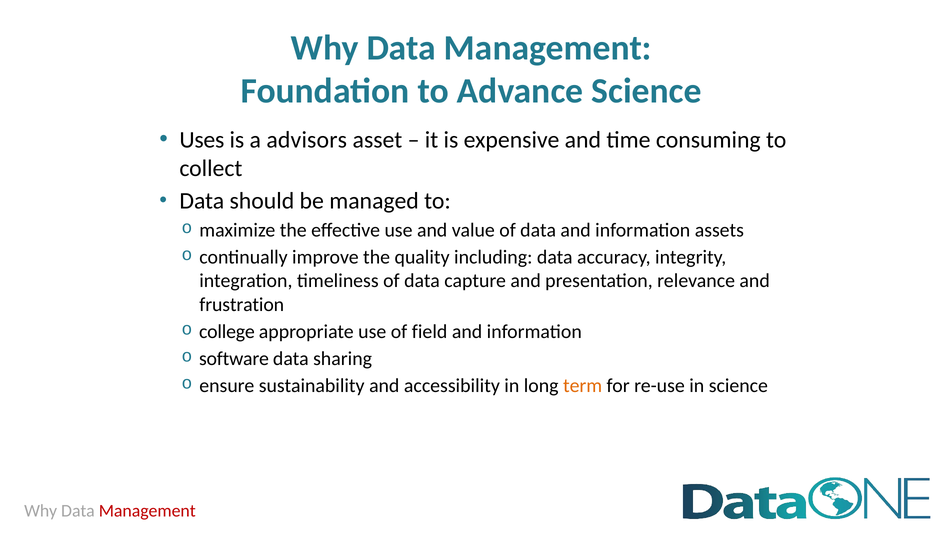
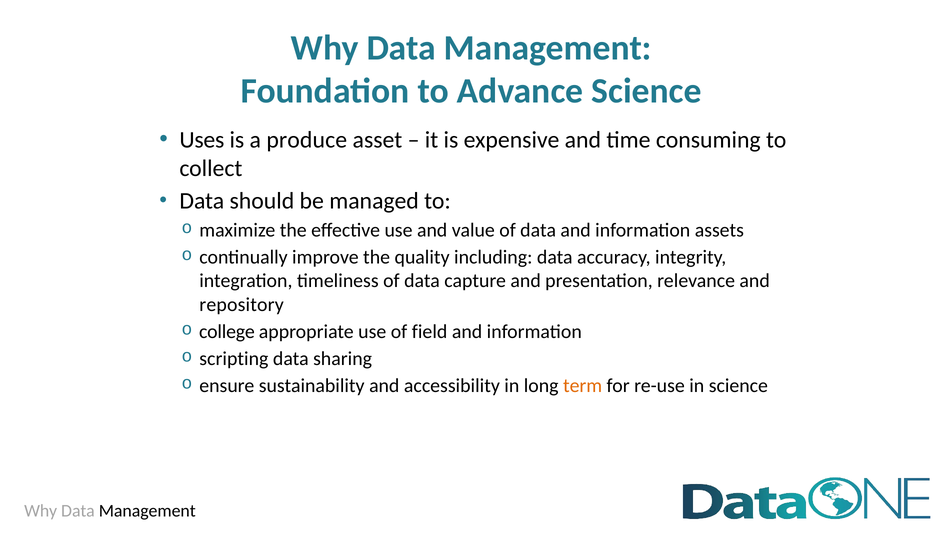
advisors: advisors -> produce (307, 140)
frustration: frustration -> repository (242, 305)
software: software -> scripting (234, 358)
Management colour: red -> black (147, 511)
